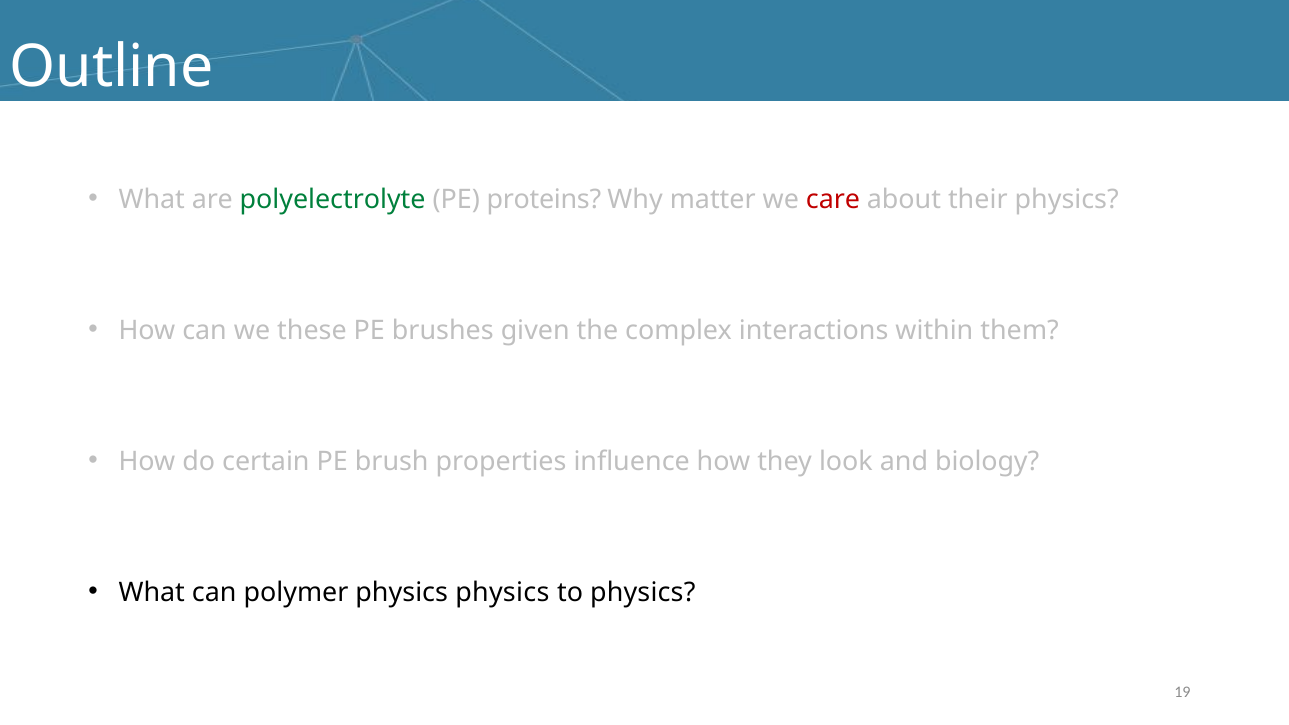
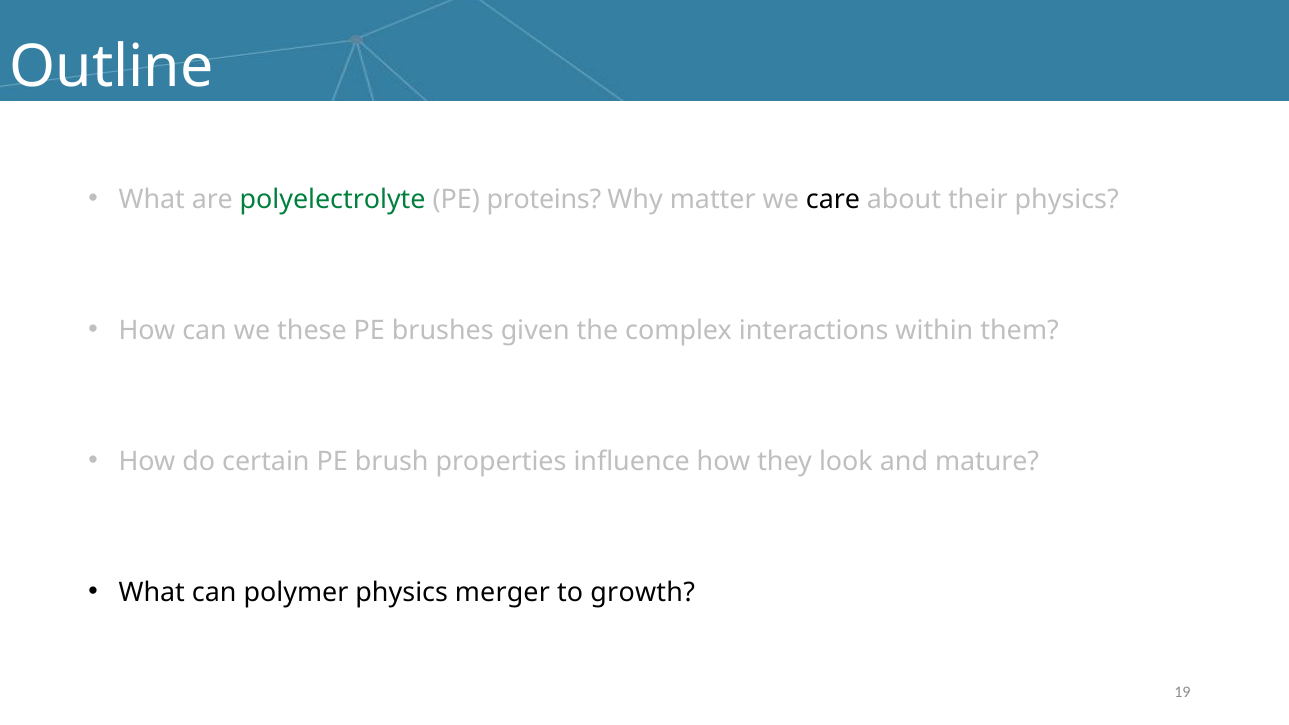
care colour: red -> black (833, 199)
biology: biology -> mature (987, 461)
physics physics: physics -> merger (502, 593)
to physics: physics -> growth (643, 593)
